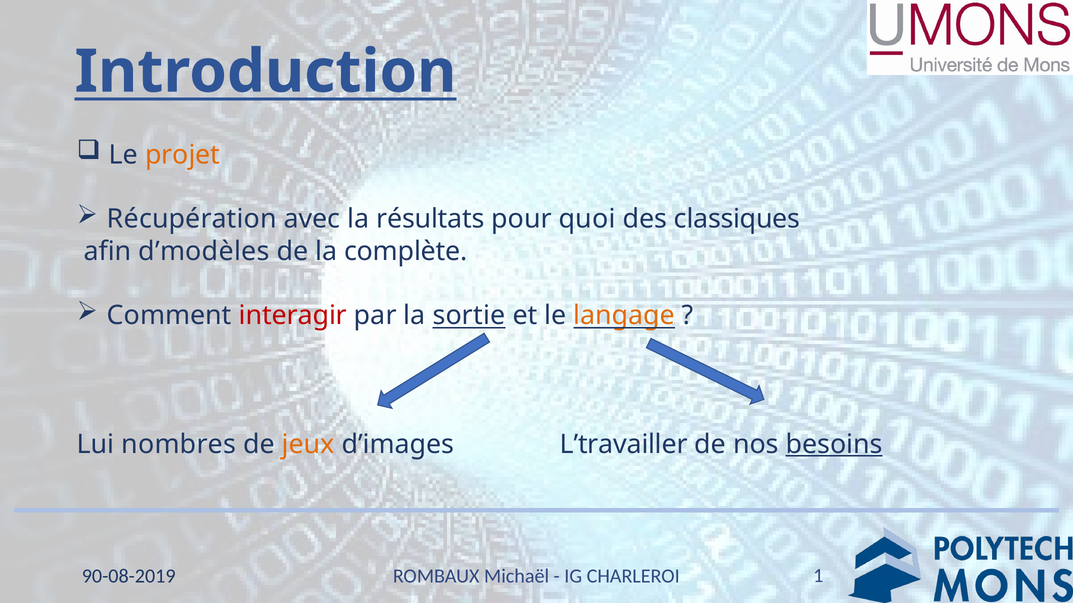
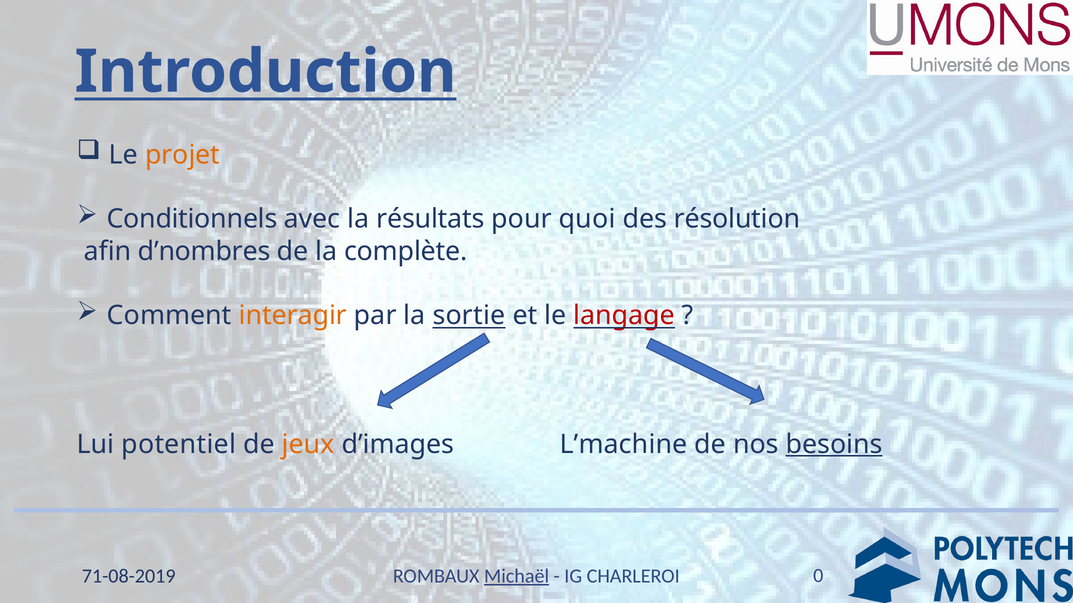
Récupération: Récupération -> Conditionnels (192, 219)
classiques: classiques -> résolution (737, 219)
d’modèles: d’modèles -> d’nombres (204, 252)
interagir colour: red -> orange (293, 316)
langage colour: orange -> red (624, 316)
nombres: nombres -> potentiel (179, 445)
L’travailler: L’travailler -> L’machine (624, 445)
Michaël underline: none -> present (517, 577)
1: 1 -> 0 (818, 576)
90-08-2019: 90-08-2019 -> 71-08-2019 (129, 577)
